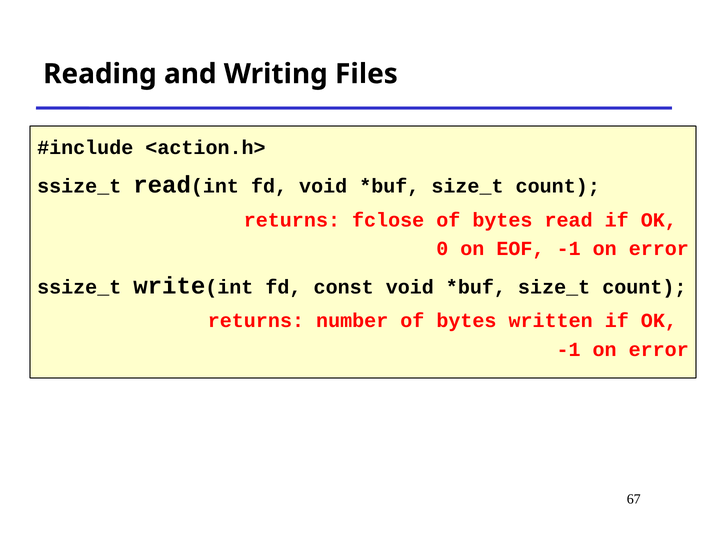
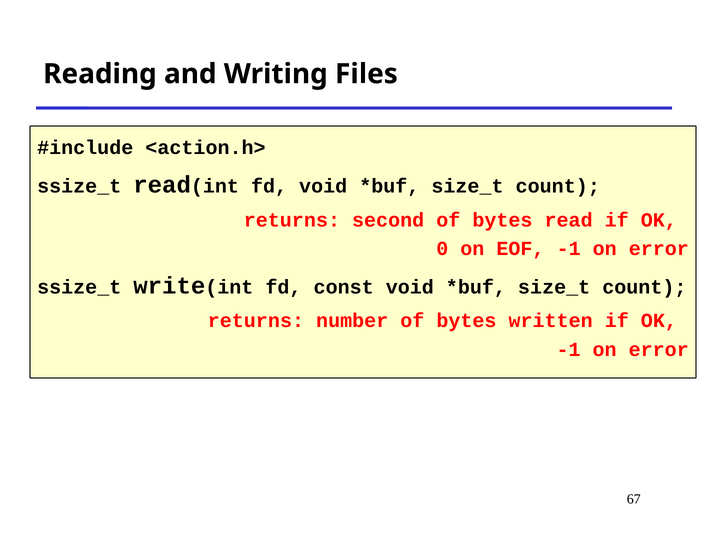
fclose: fclose -> second (388, 220)
